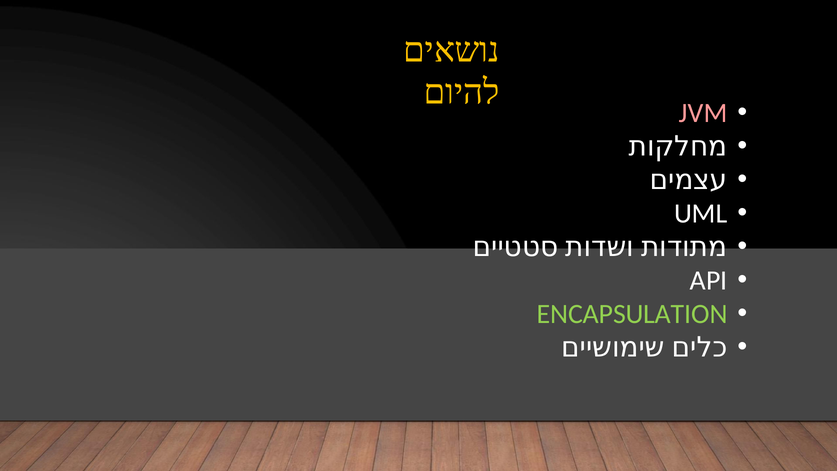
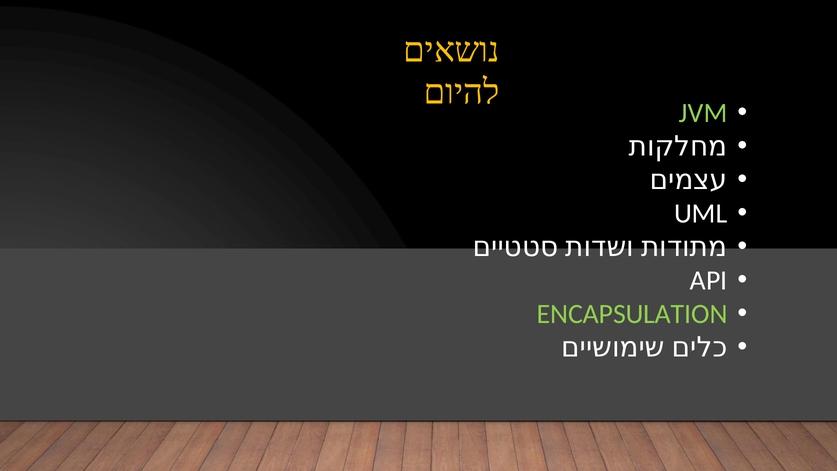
JVM colour: pink -> light green (703, 113)
